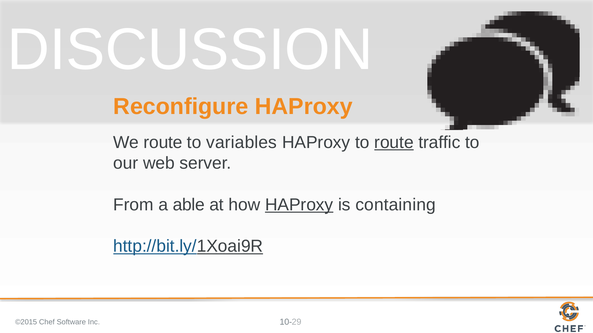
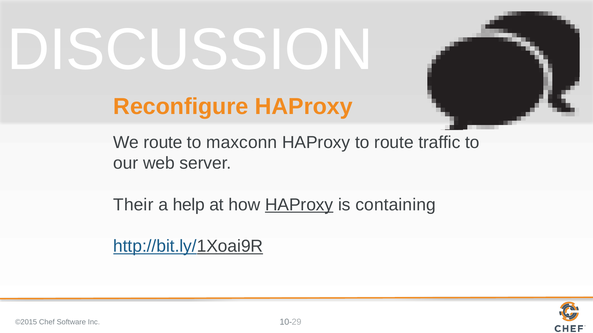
variables: variables -> maxconn (242, 143)
route underline: present -> none (394, 143)
From: From -> Their (133, 205)
able: able -> help (189, 205)
